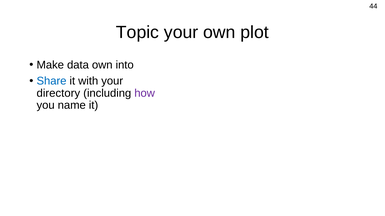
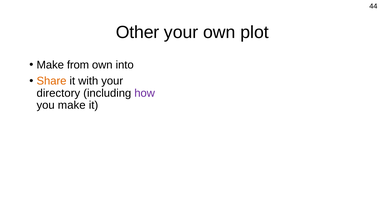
Topic: Topic -> Other (138, 32)
data: data -> from (78, 65)
Share colour: blue -> orange (52, 81)
you name: name -> make (72, 105)
